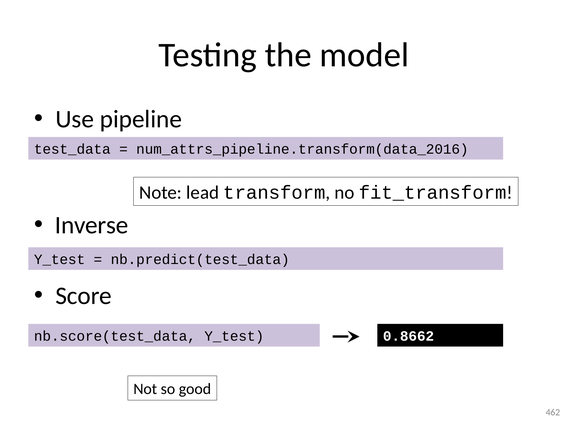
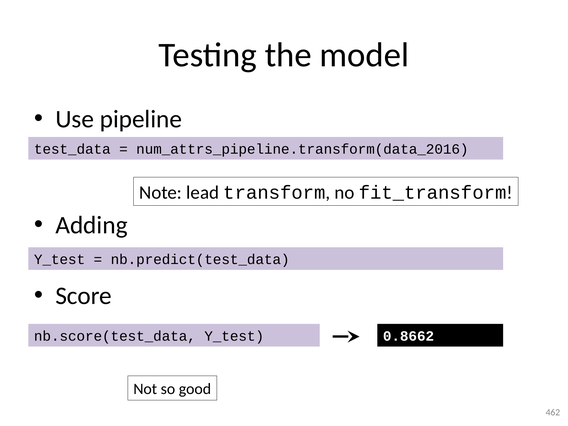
Inverse: Inverse -> Adding (91, 225)
